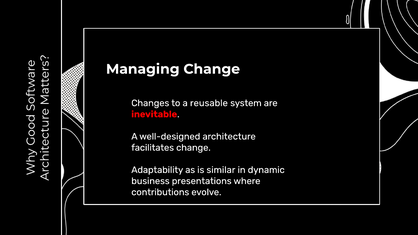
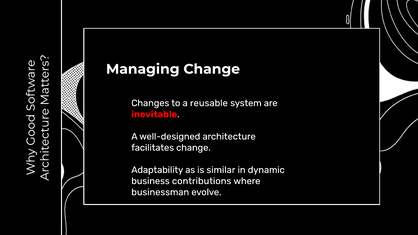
presentations: presentations -> contributions (202, 181)
contributions: contributions -> businessman (160, 192)
